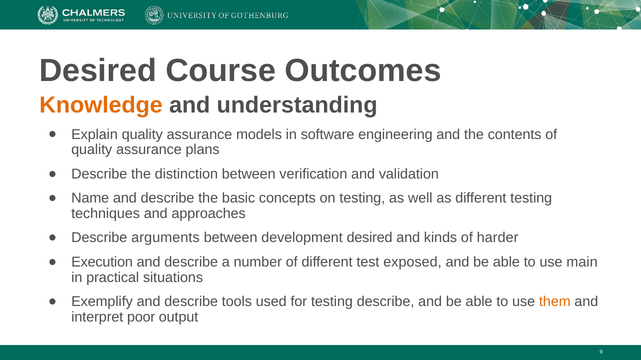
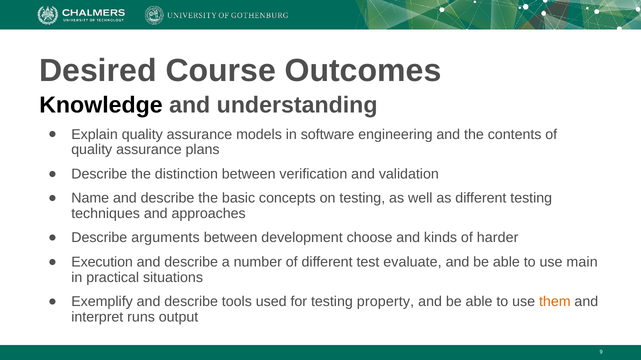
Knowledge colour: orange -> black (101, 105)
development desired: desired -> choose (370, 238)
exposed: exposed -> evaluate (413, 262)
testing describe: describe -> property (385, 302)
poor: poor -> runs (141, 317)
